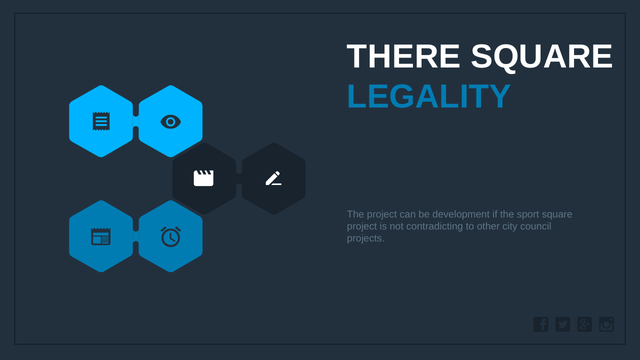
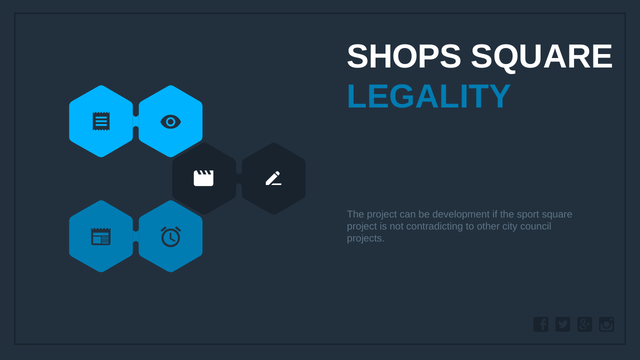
THERE: THERE -> SHOPS (404, 57)
